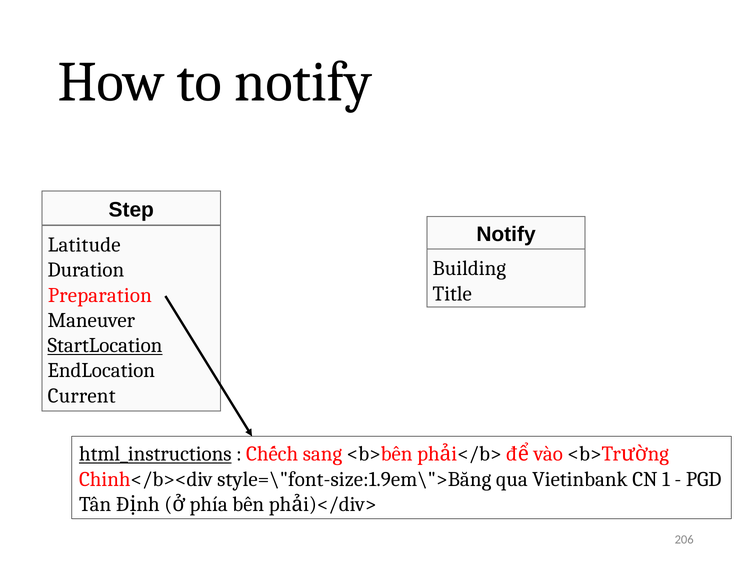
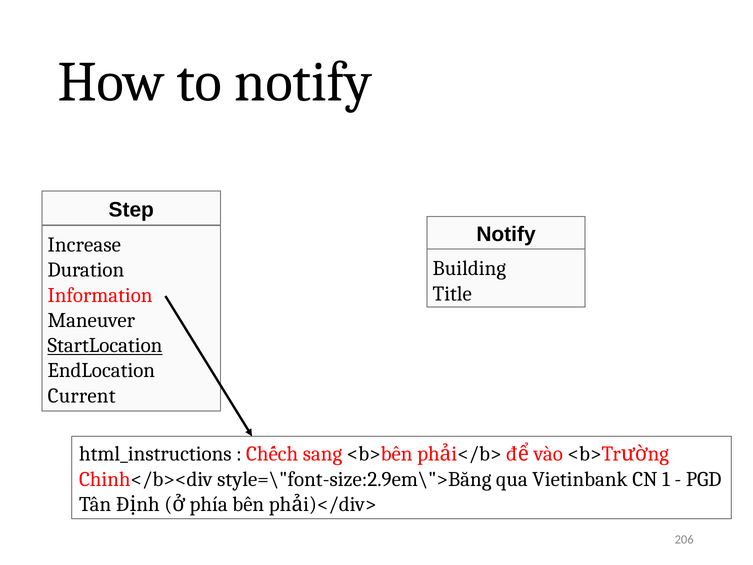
Latitude: Latitude -> Increase (84, 245)
Preparation: Preparation -> Information (100, 295)
html_instructions underline: present -> none (155, 454)
style=\"font-size:1.9em\">Băng: style=\"font-size:1.9em\">Băng -> style=\"font-size:2.9em\">Băng (354, 479)
